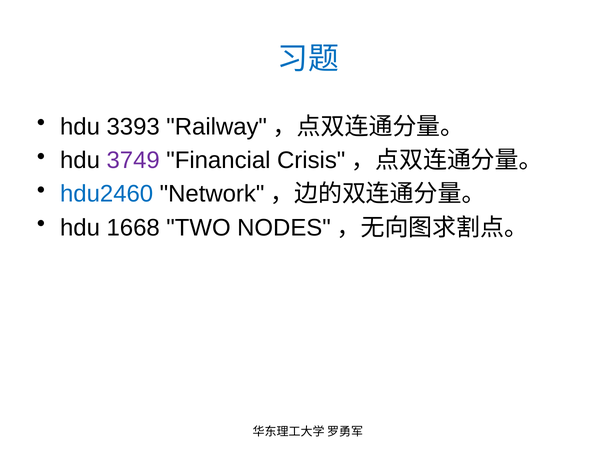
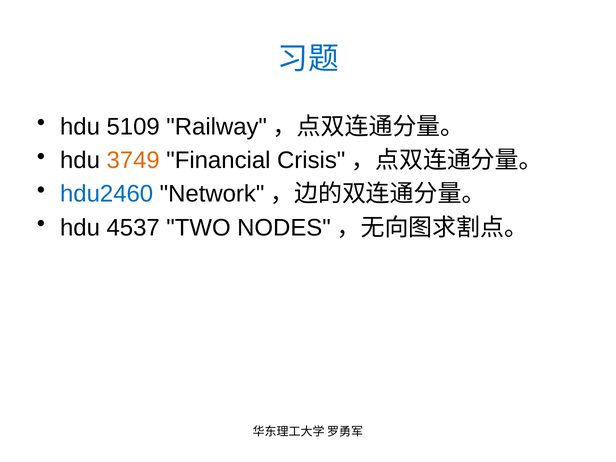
3393: 3393 -> 5109 (133, 127)
3749 colour: purple -> orange (133, 160)
1668: 1668 -> 4537 (133, 228)
